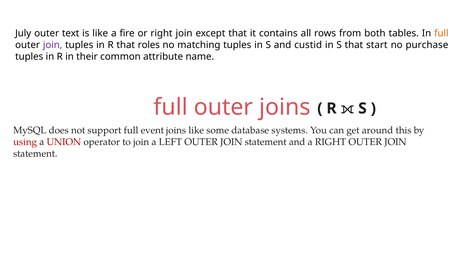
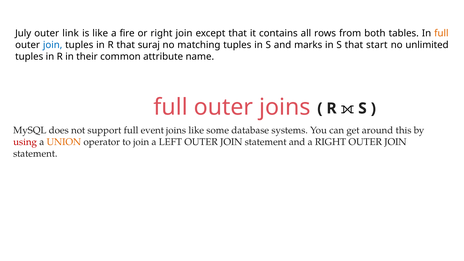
text: text -> link (71, 33)
join colour: purple -> blue (53, 45)
roles: roles -> suraj (149, 45)
custid: custid -> marks (308, 45)
purchase: purchase -> unlimited (427, 45)
UNION colour: red -> orange (64, 142)
